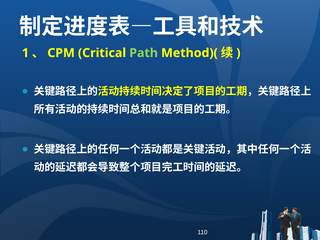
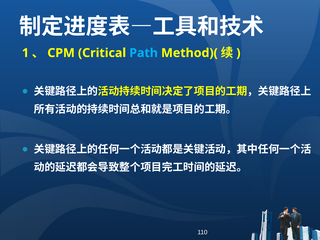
Path colour: light green -> light blue (144, 53)
